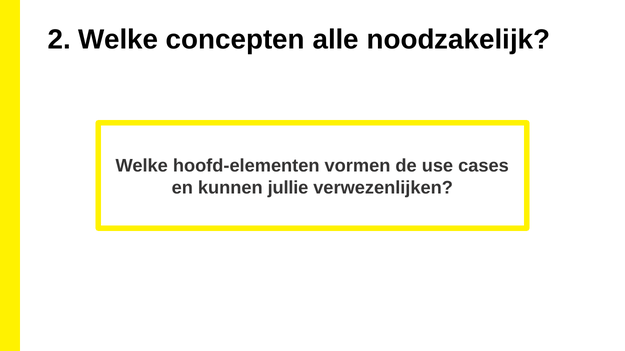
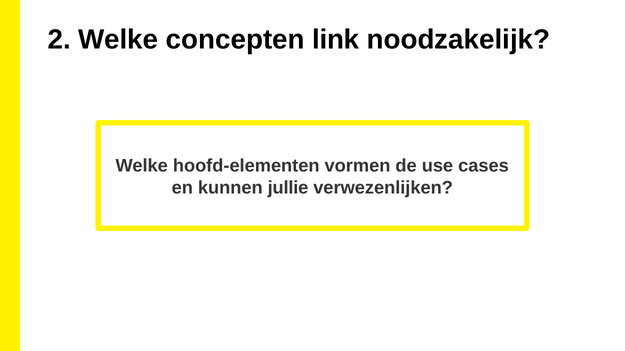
alle: alle -> link (336, 40)
